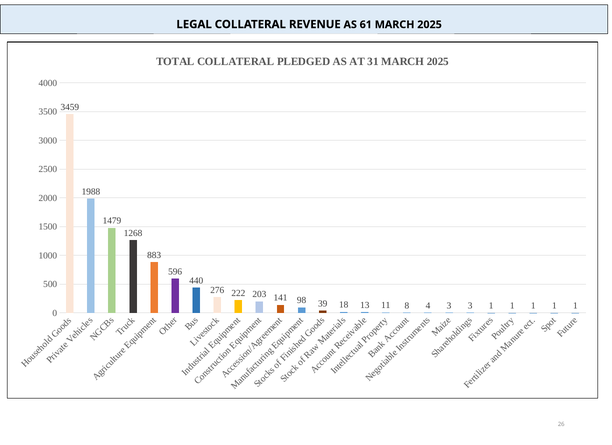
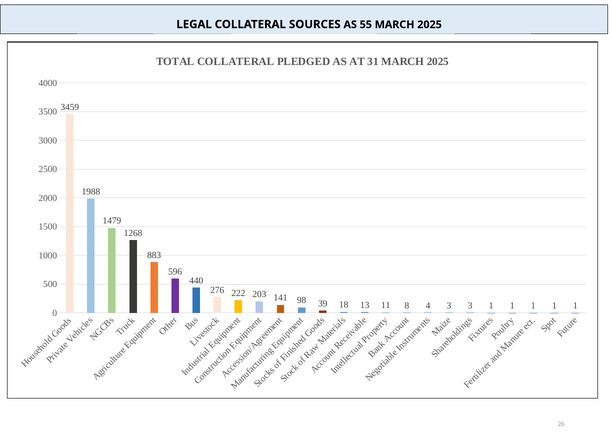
REVENUE: REVENUE -> SOURCES (315, 24)
61: 61 -> 55 (366, 25)
